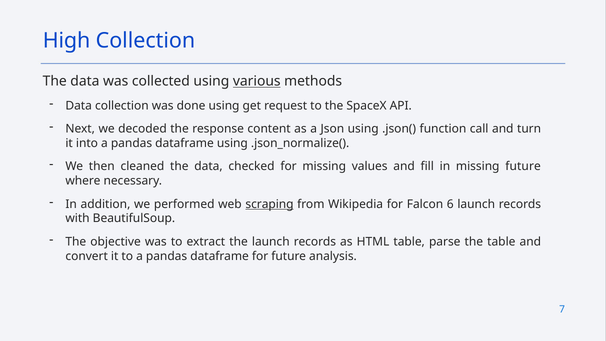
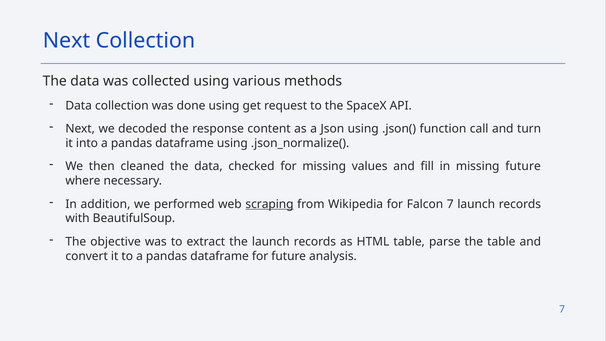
High: High -> Next (67, 40)
various underline: present -> none (257, 81)
Falcon 6: 6 -> 7 (450, 204)
